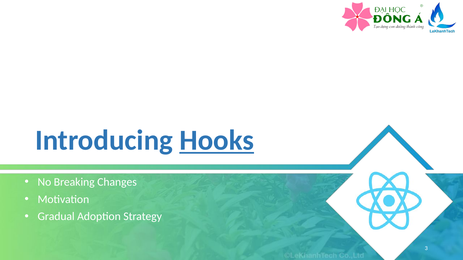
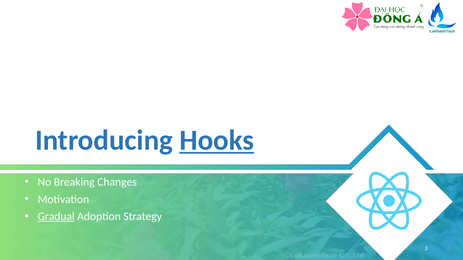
Gradual underline: none -> present (56, 217)
